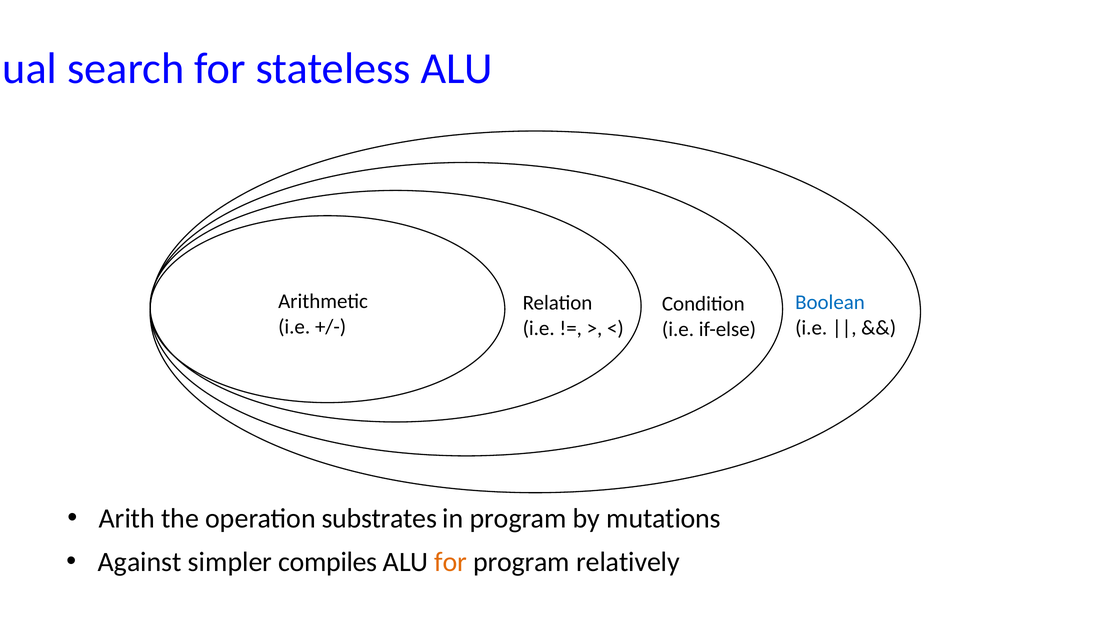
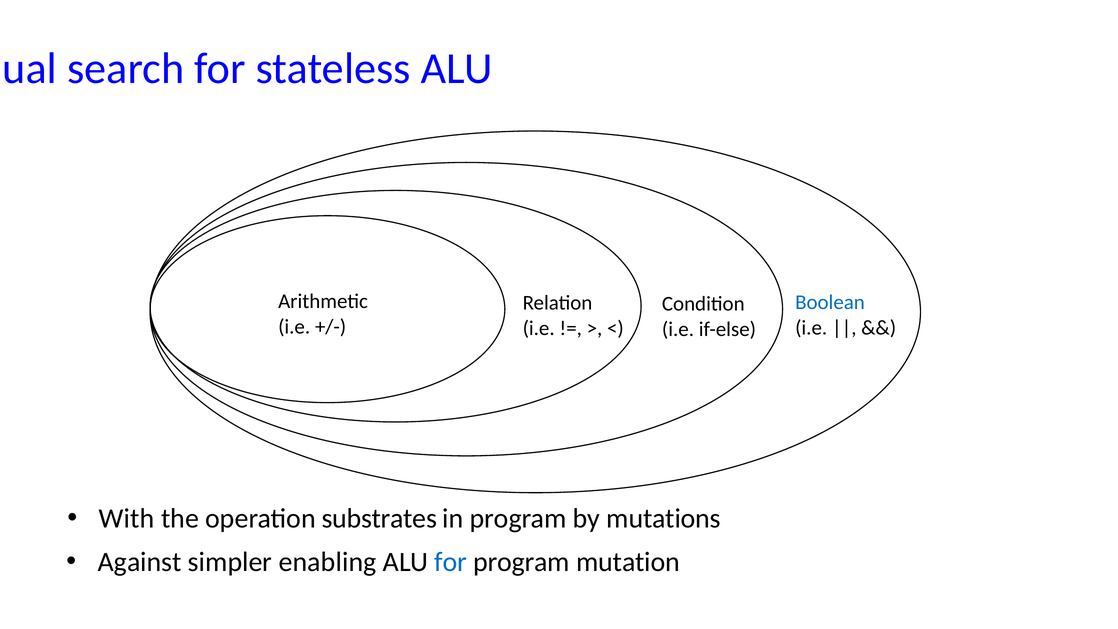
Arith: Arith -> With (127, 518)
compiles: compiles -> enabling (328, 562)
for colour: orange -> blue (451, 562)
relatively: relatively -> mutation (628, 562)
